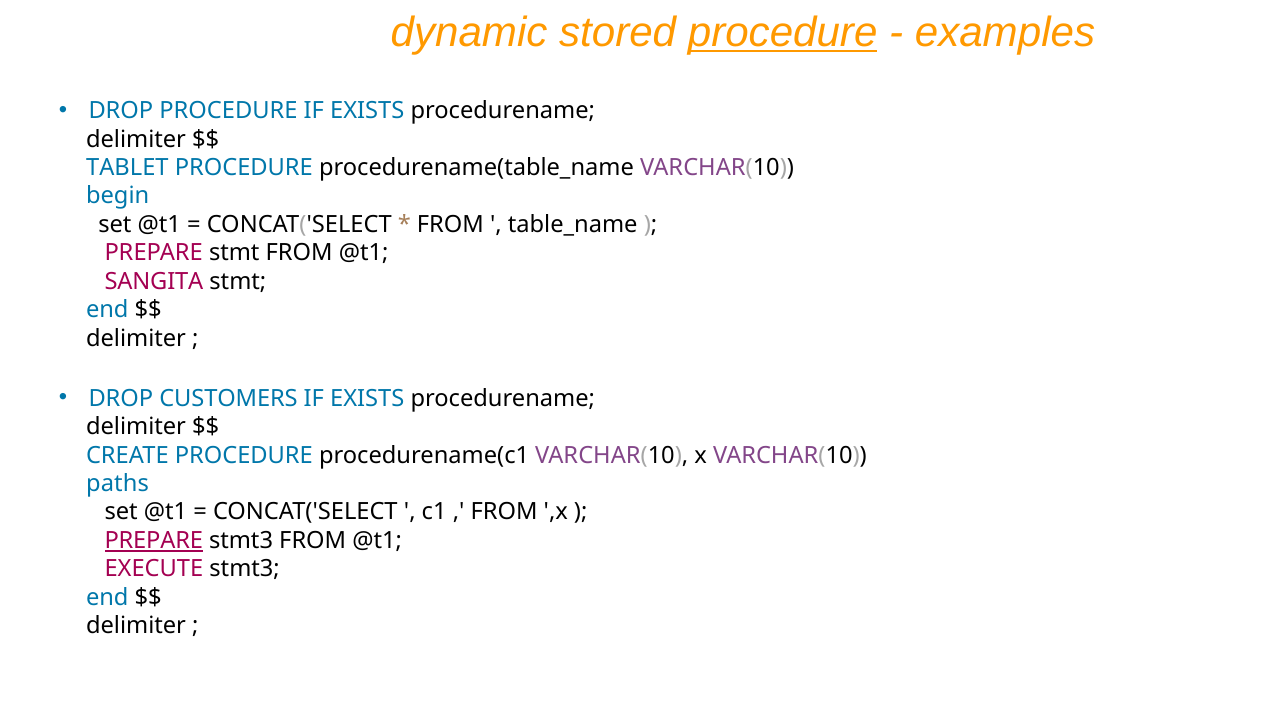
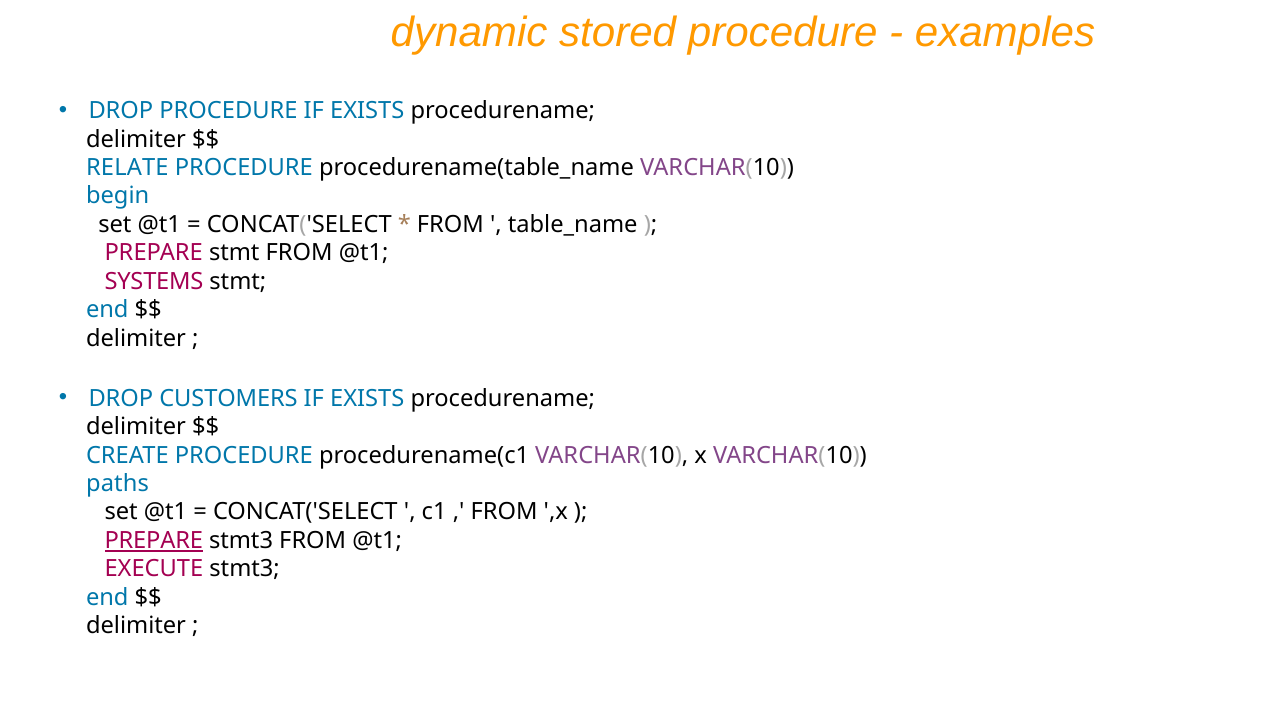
procedure underline: present -> none (783, 33)
TABLET: TABLET -> RELATE (127, 167)
SANGITA: SANGITA -> SYSTEMS (154, 281)
